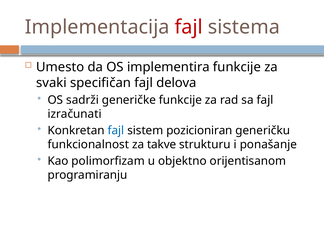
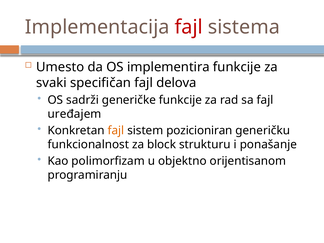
izračunati: izračunati -> uređajem (75, 114)
fajl colour: blue -> orange (116, 130)
takve: takve -> block (162, 145)
